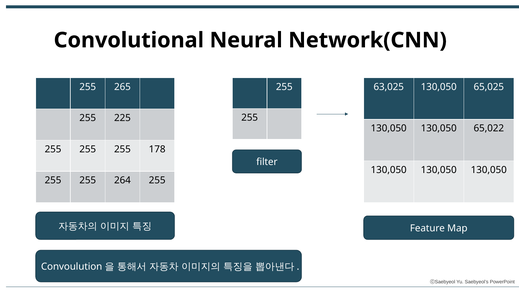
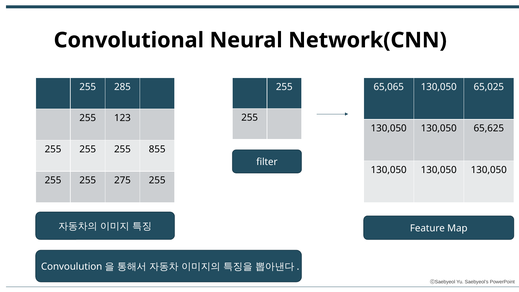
265: 265 -> 285 (122, 87)
63,025: 63,025 -> 65,065 (389, 87)
225: 225 -> 123 (122, 118)
65,022: 65,022 -> 65,625 (489, 128)
178: 178 -> 855 (157, 149)
264: 264 -> 275 (122, 180)
